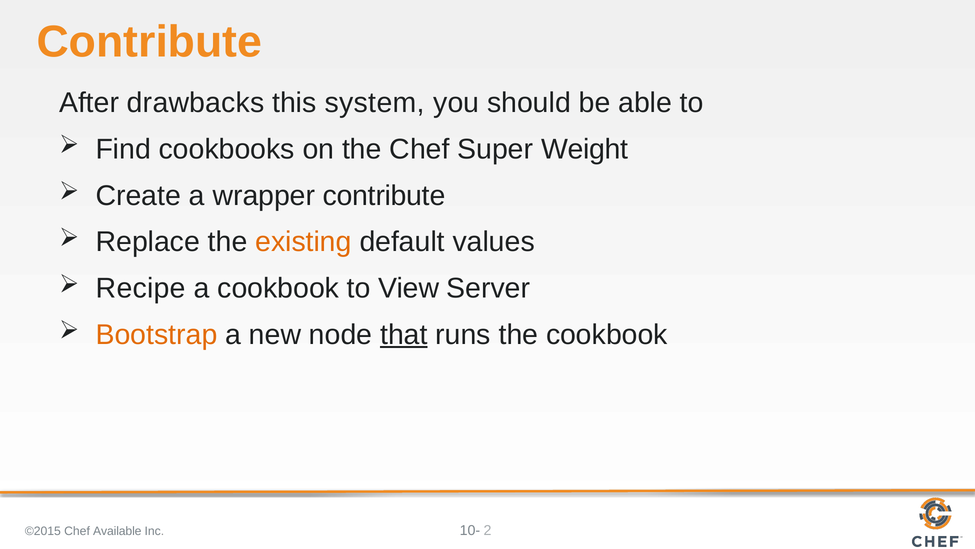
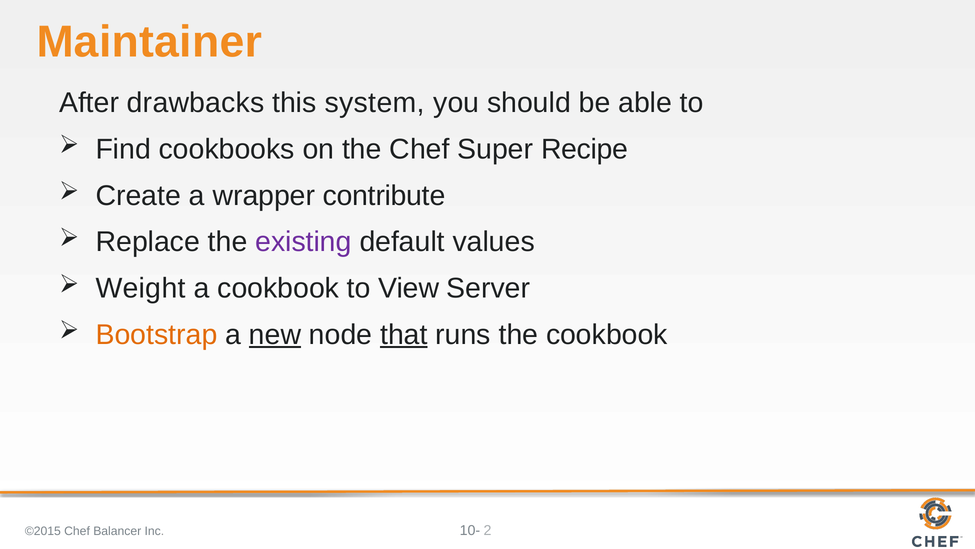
Contribute: Contribute -> Maintainer (149, 42)
Weight: Weight -> Recipe (585, 149)
existing colour: orange -> purple (303, 242)
Recipe: Recipe -> Weight (141, 288)
new underline: none -> present (275, 334)
Available: Available -> Balancer (117, 531)
